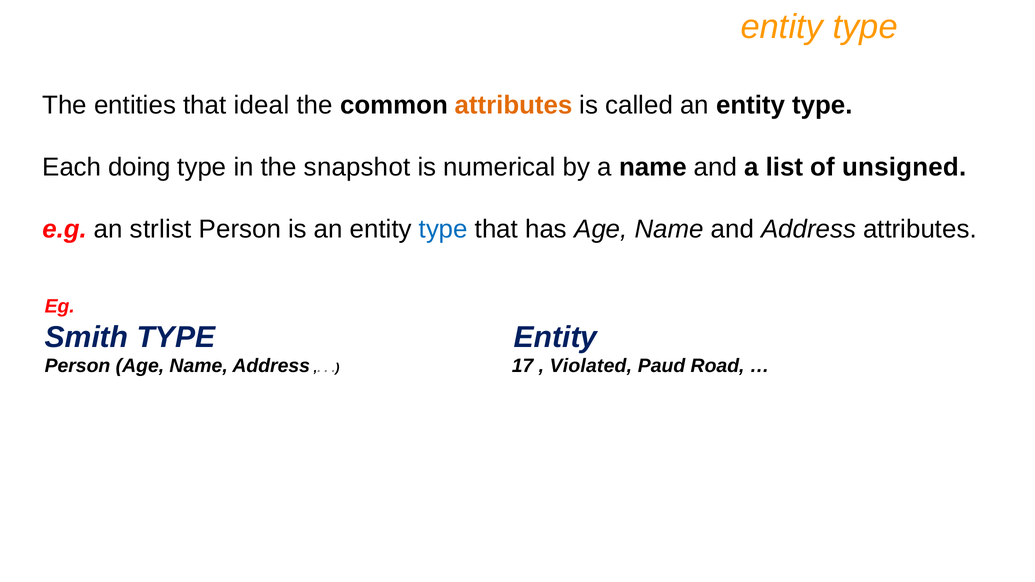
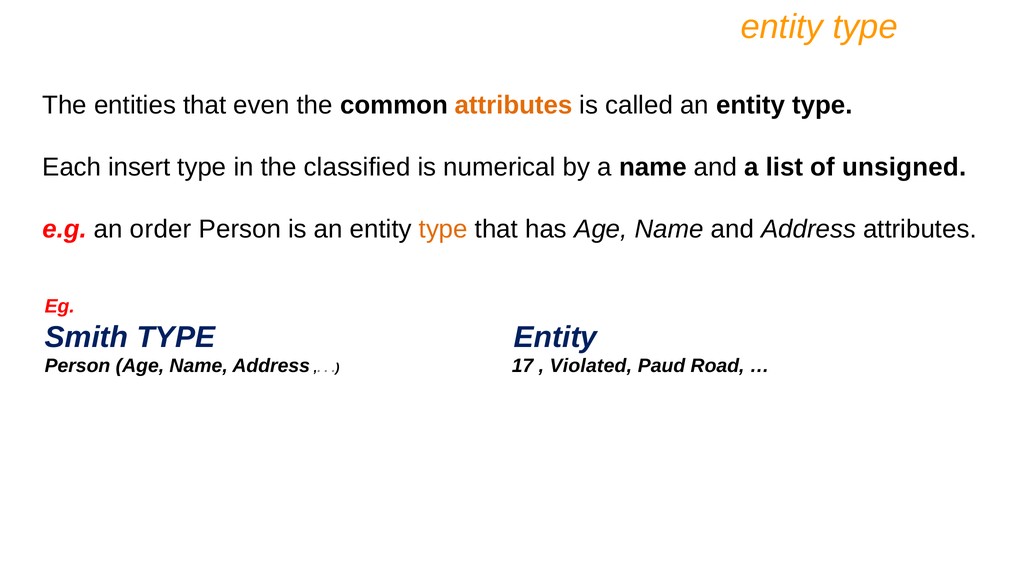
ideal: ideal -> even (262, 105)
doing: doing -> insert (139, 167)
snapshot: snapshot -> classified (357, 167)
strlist: strlist -> order (161, 229)
type colour: blue -> orange (443, 229)
